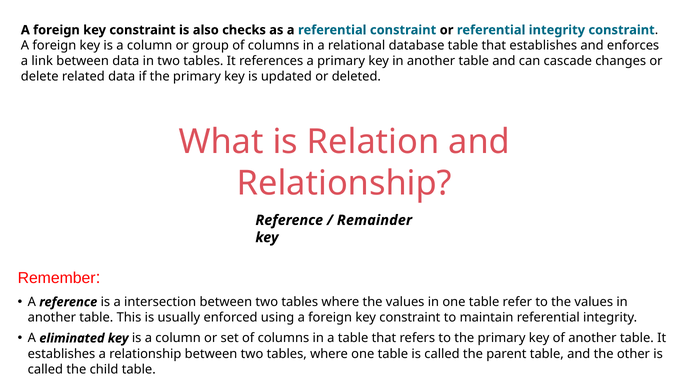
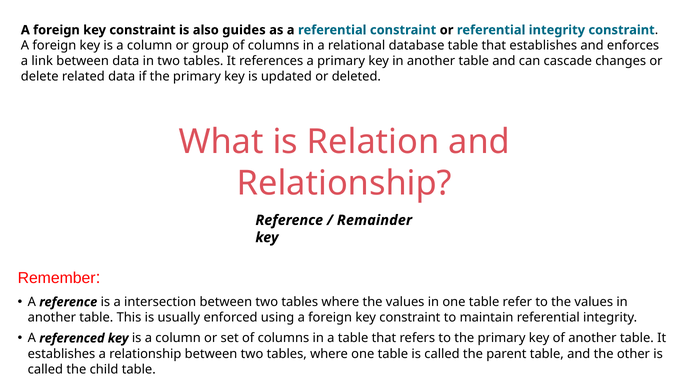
checks: checks -> guides (244, 30)
eliminated: eliminated -> referenced (72, 338)
